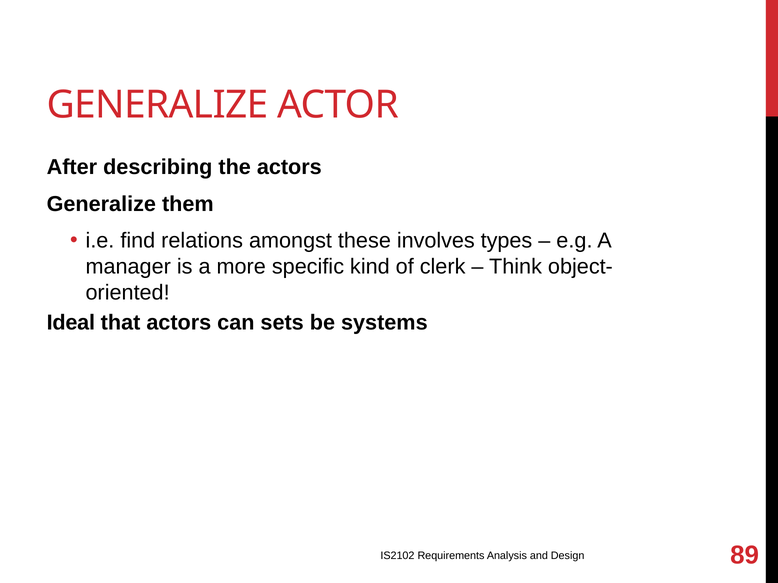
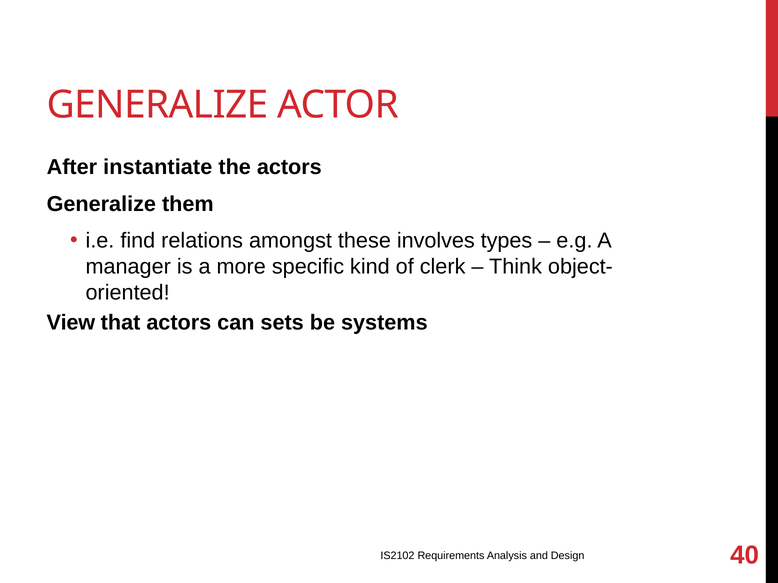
describing: describing -> instantiate (158, 167)
Ideal: Ideal -> View (71, 323)
89: 89 -> 40 (745, 555)
